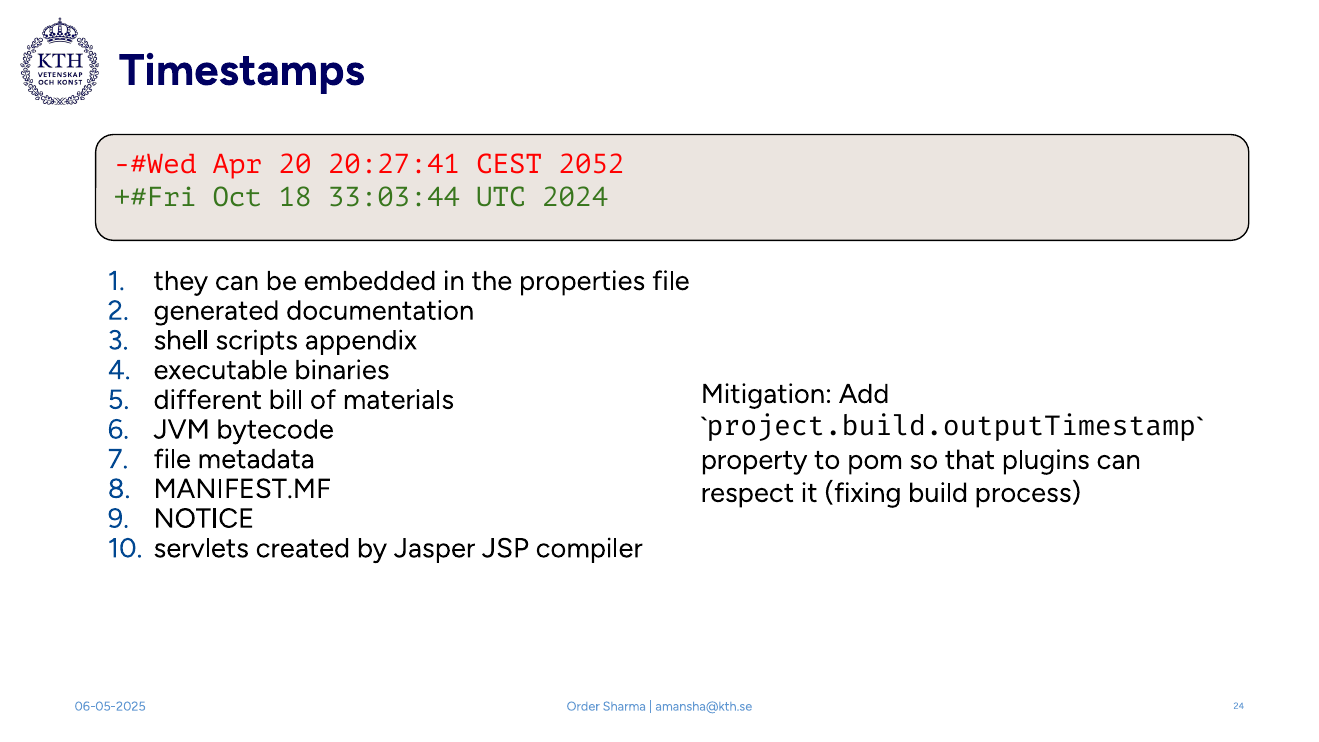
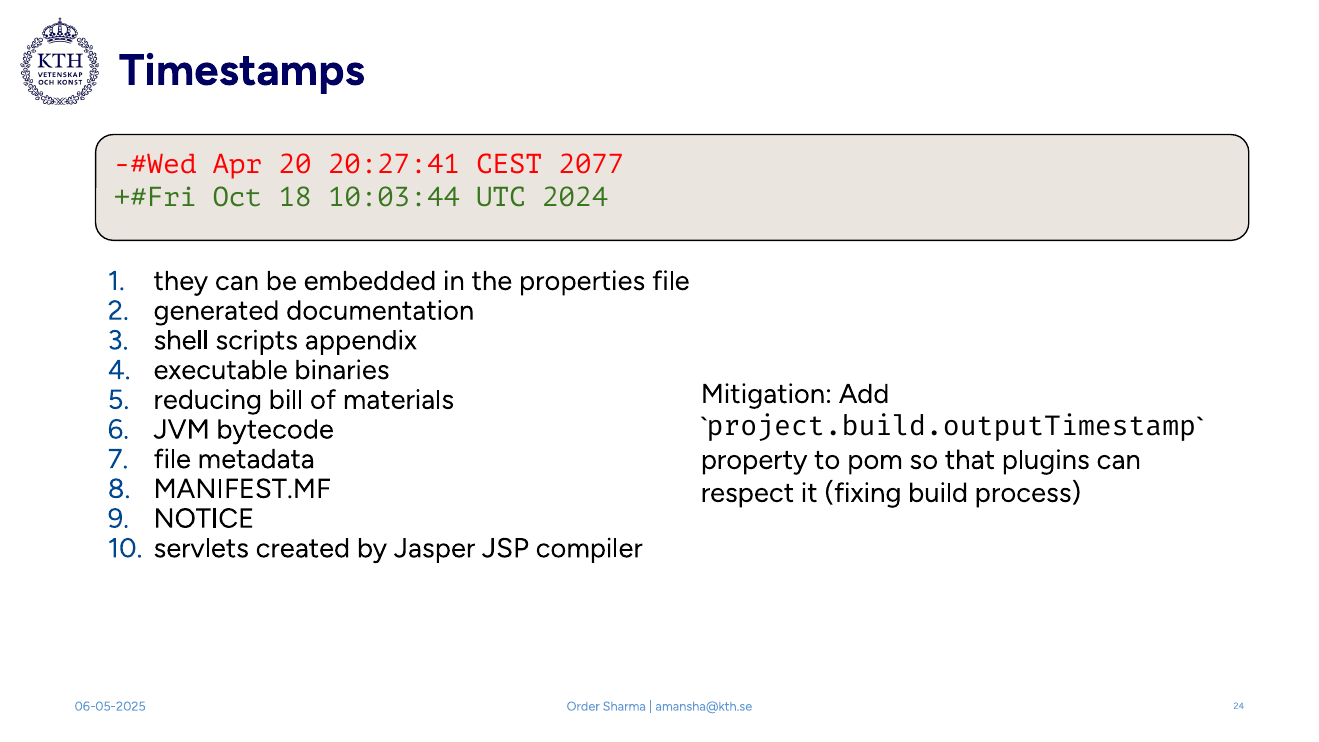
2052: 2052 -> 2077 (592, 165)
33:03:44: 33:03:44 -> 10:03:44 (394, 198)
different: different -> reducing (208, 400)
